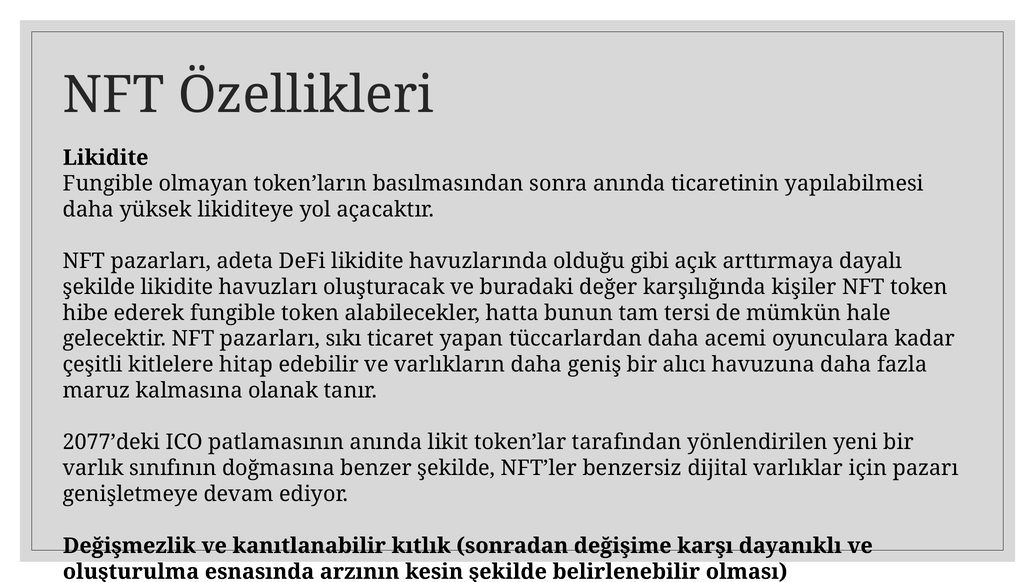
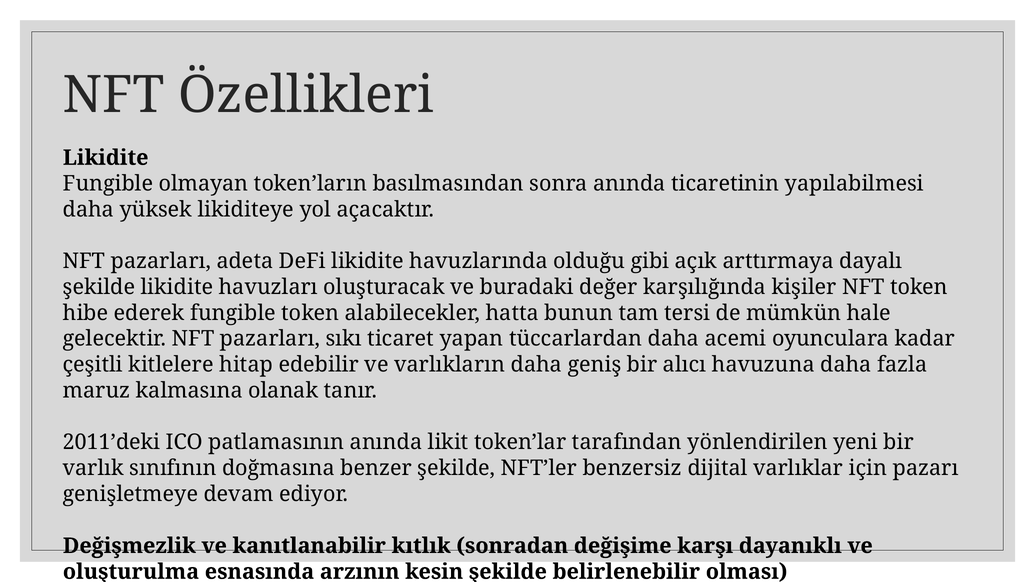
2077’deki: 2077’deki -> 2011’deki (111, 442)
